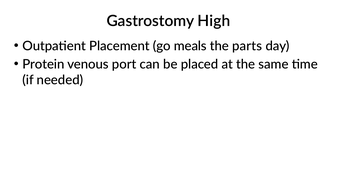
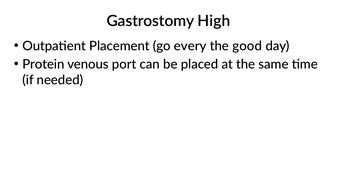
meals: meals -> every (190, 46)
parts: parts -> good (247, 46)
